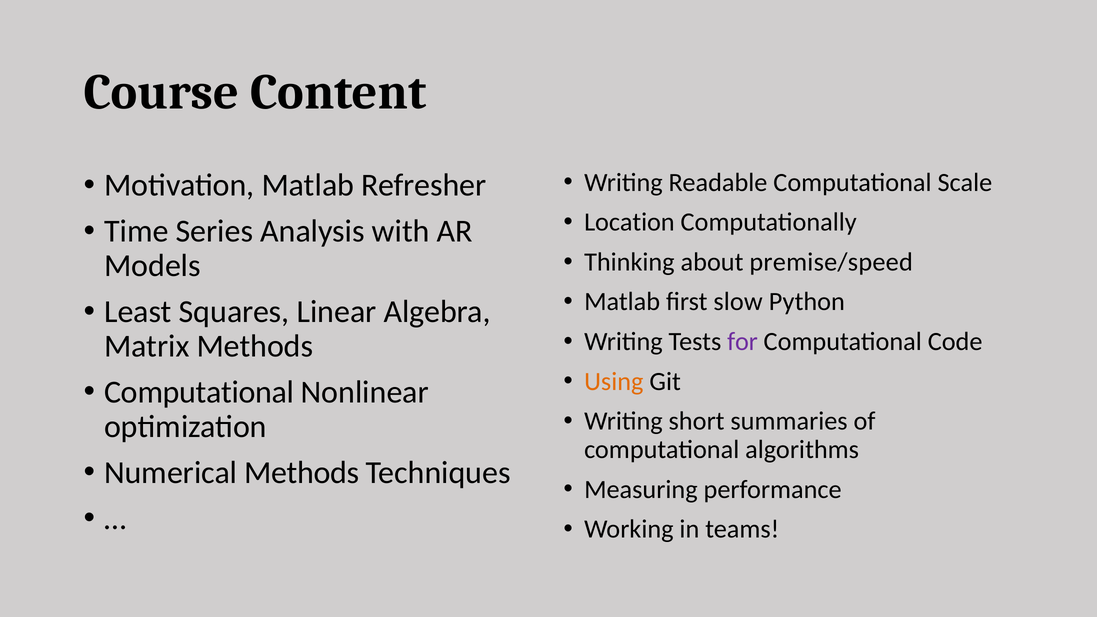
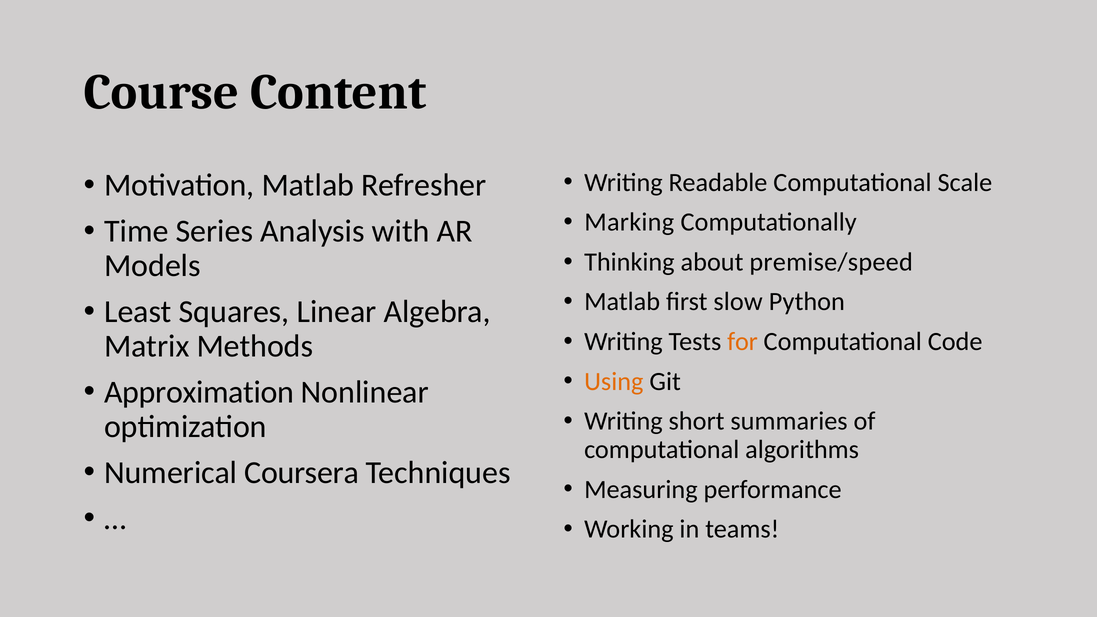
Location: Location -> Marking (629, 222)
for colour: purple -> orange (743, 342)
Computational: Computational -> Approximation (199, 392)
Numerical Methods: Methods -> Coursera (302, 473)
